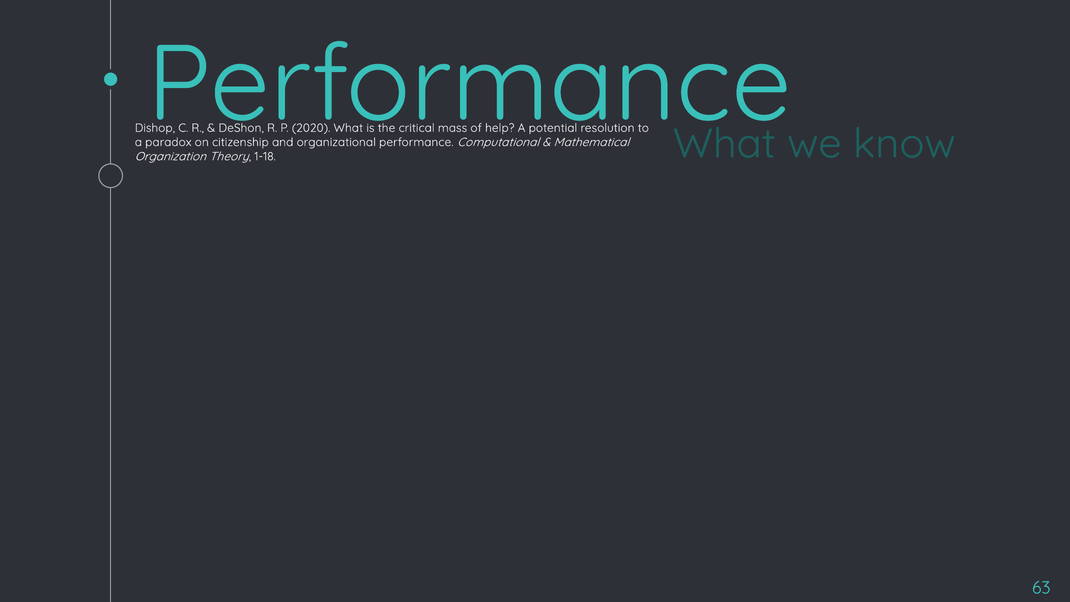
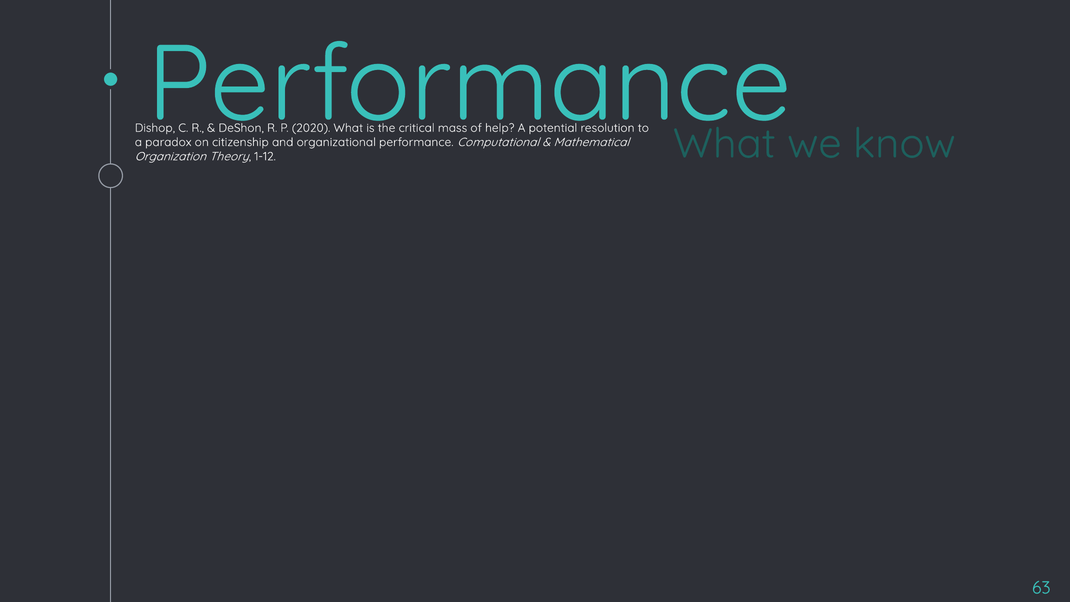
1-18: 1-18 -> 1-12 (265, 156)
